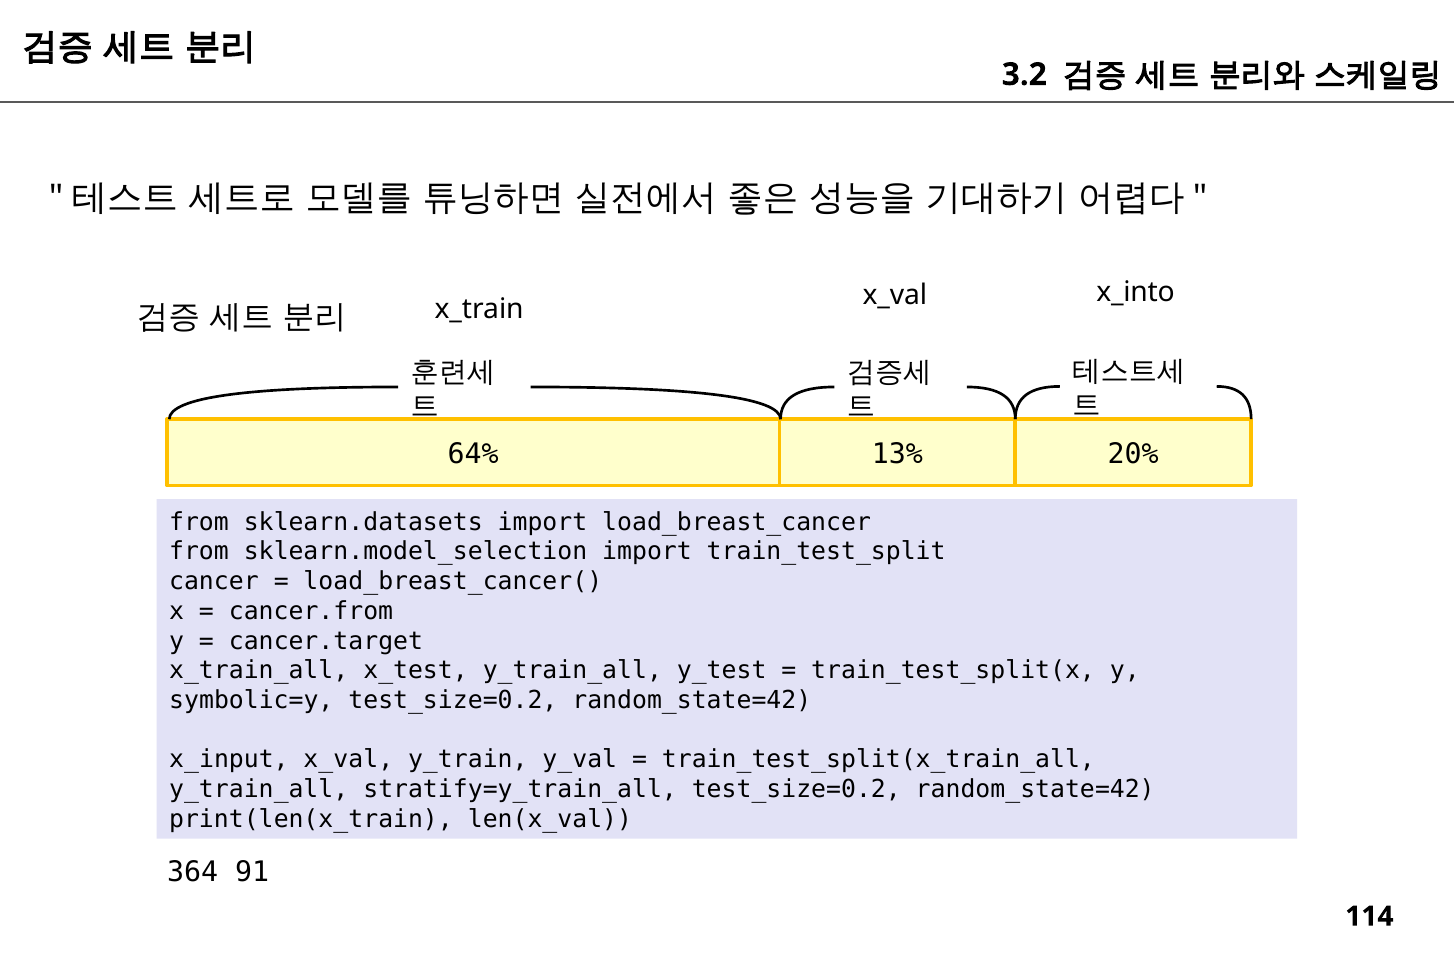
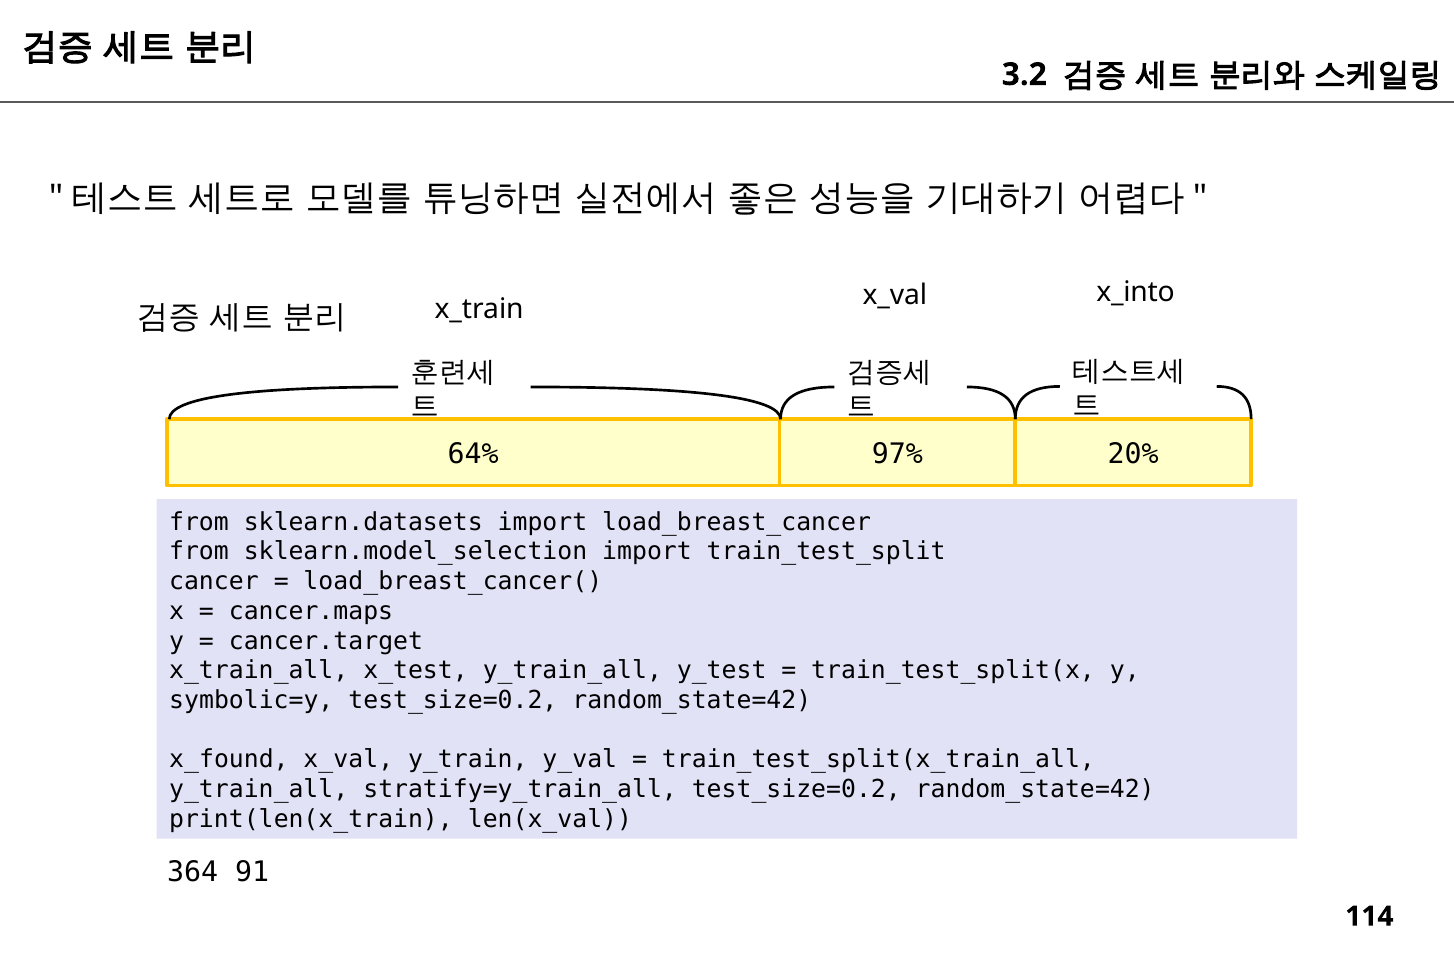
13%: 13% -> 97% (897, 454)
cancer.from: cancer.from -> cancer.maps (311, 611)
x_input: x_input -> x_found (229, 760)
